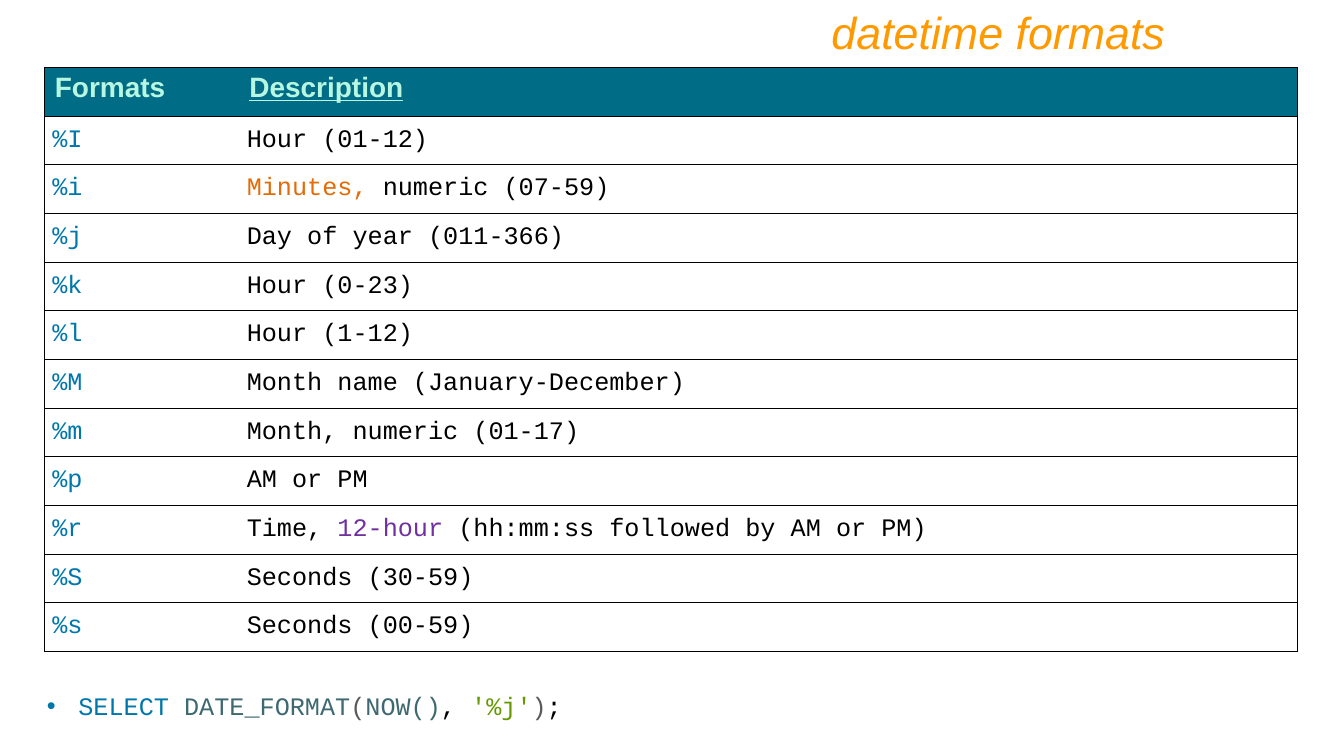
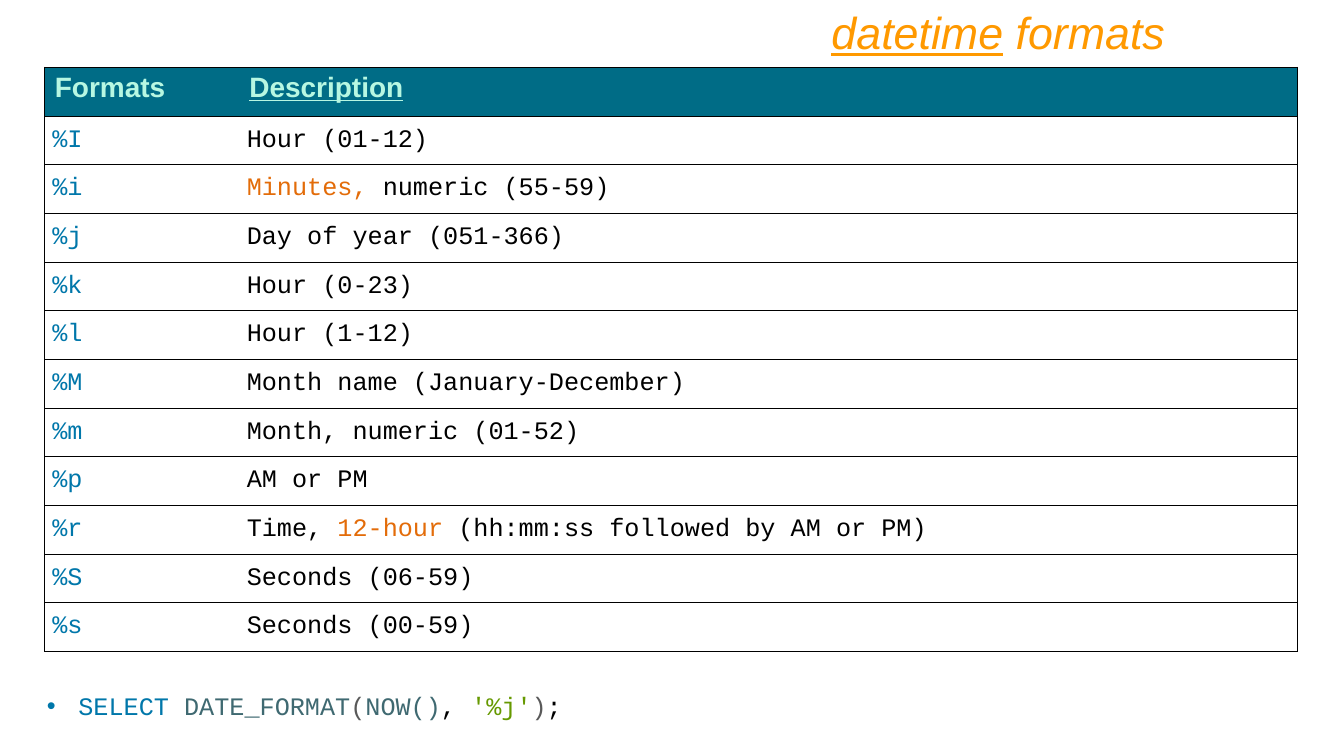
datetime underline: none -> present (917, 35)
07-59: 07-59 -> 55-59 (557, 188)
011-366: 011-366 -> 051-366 (496, 236)
01-17: 01-17 -> 01-52 (526, 431)
12-hour colour: purple -> orange (390, 528)
30-59: 30-59 -> 06-59 (421, 577)
